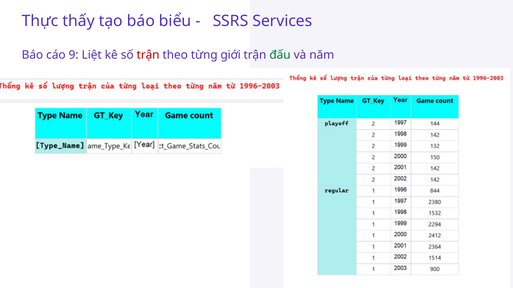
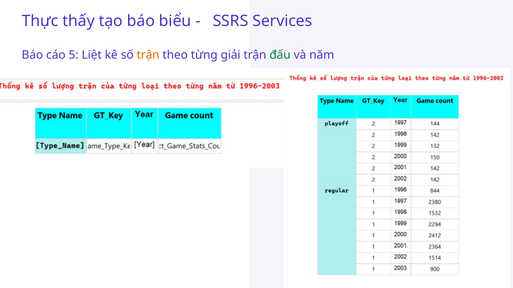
9: 9 -> 5 (74, 55)
trận colour: red -> orange (148, 55)
giới: giới -> giải (231, 55)
